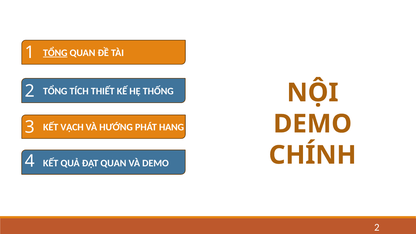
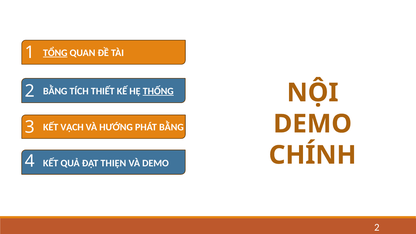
TỔNG: TỔNG -> BẰNG (55, 91)
THỐNG underline: none -> present (158, 91)
PHÁT HANG: HANG -> BẰNG (171, 127)
ĐẠT QUAN: QUAN -> THIỆN (113, 163)
